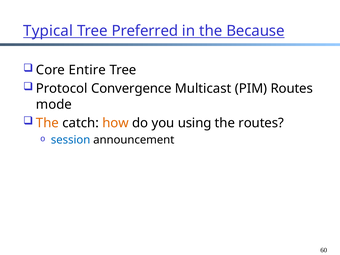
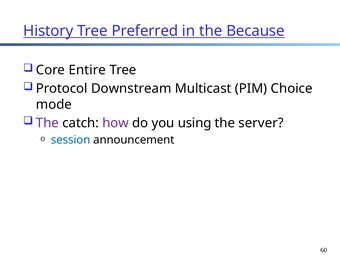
Typical: Typical -> History (48, 31)
Convergence: Convergence -> Downstream (131, 89)
PIM Routes: Routes -> Choice (292, 89)
The colour: orange -> purple (47, 123)
how colour: orange -> purple (116, 123)
the routes: routes -> server (261, 123)
